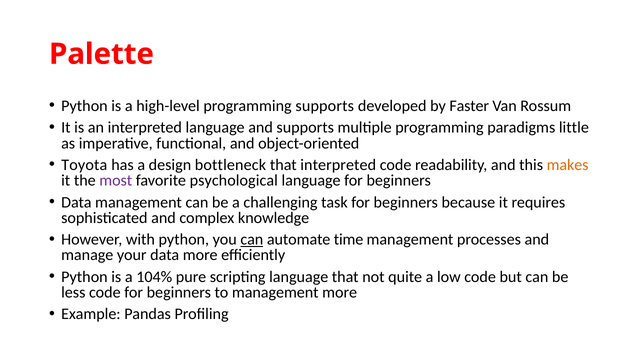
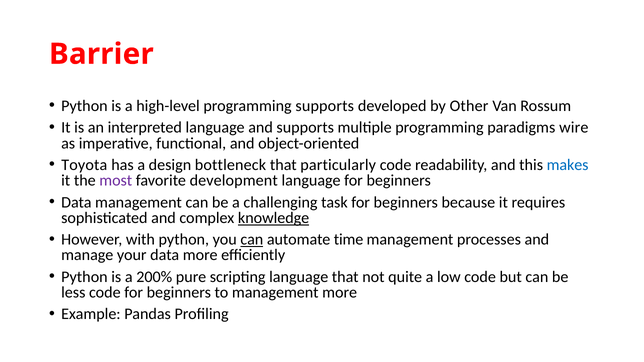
Palette: Palette -> Barrier (101, 54)
Faster: Faster -> Other (469, 106)
little: little -> wire (574, 128)
that interpreted: interpreted -> particularly (338, 165)
makes colour: orange -> blue (568, 165)
psychological: psychological -> development (234, 181)
knowledge underline: none -> present (274, 218)
104%: 104% -> 200% (154, 277)
